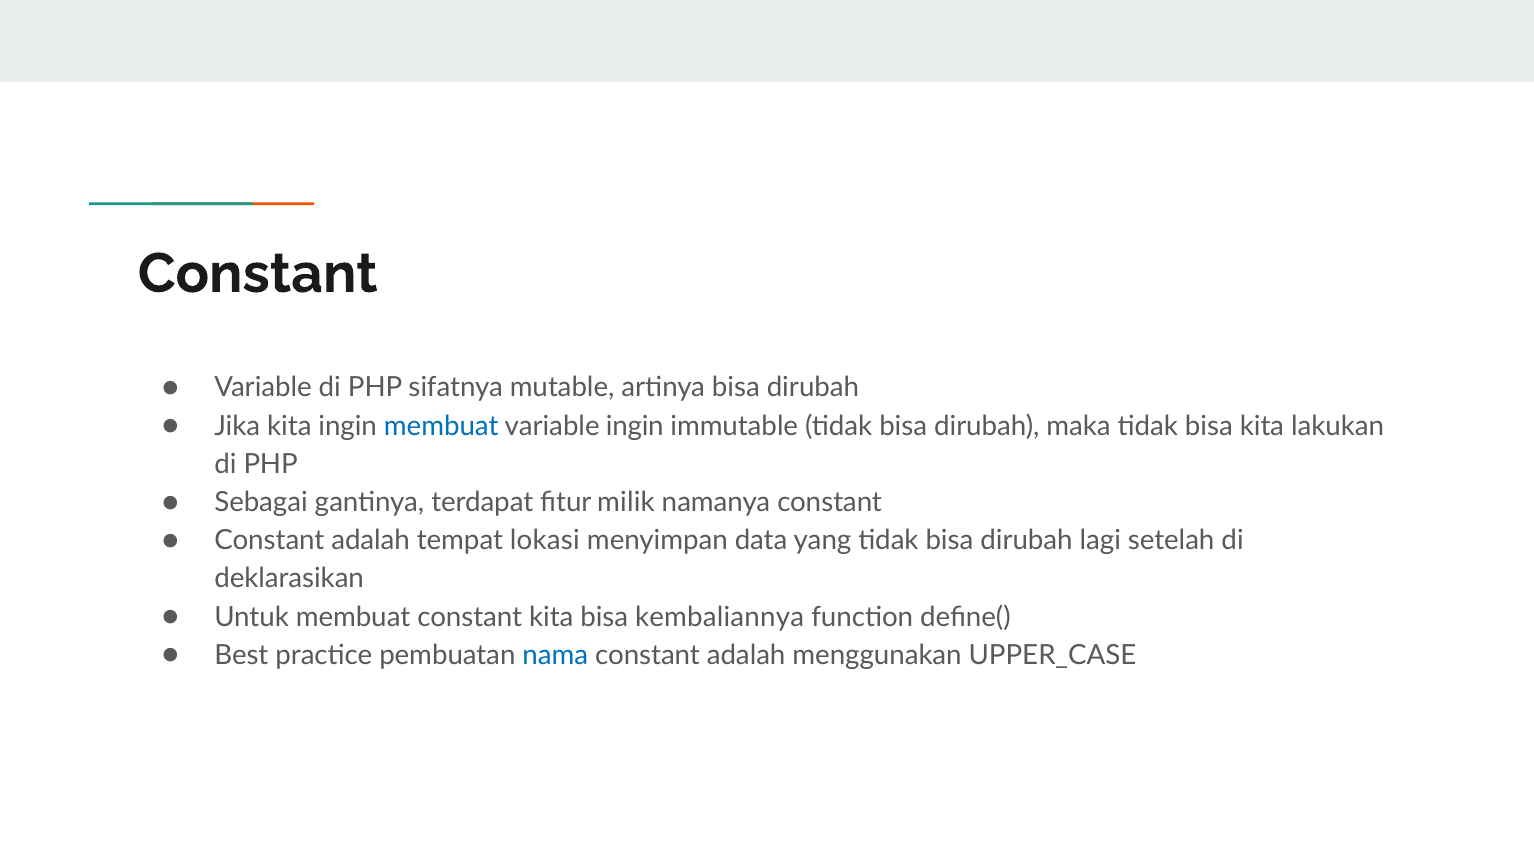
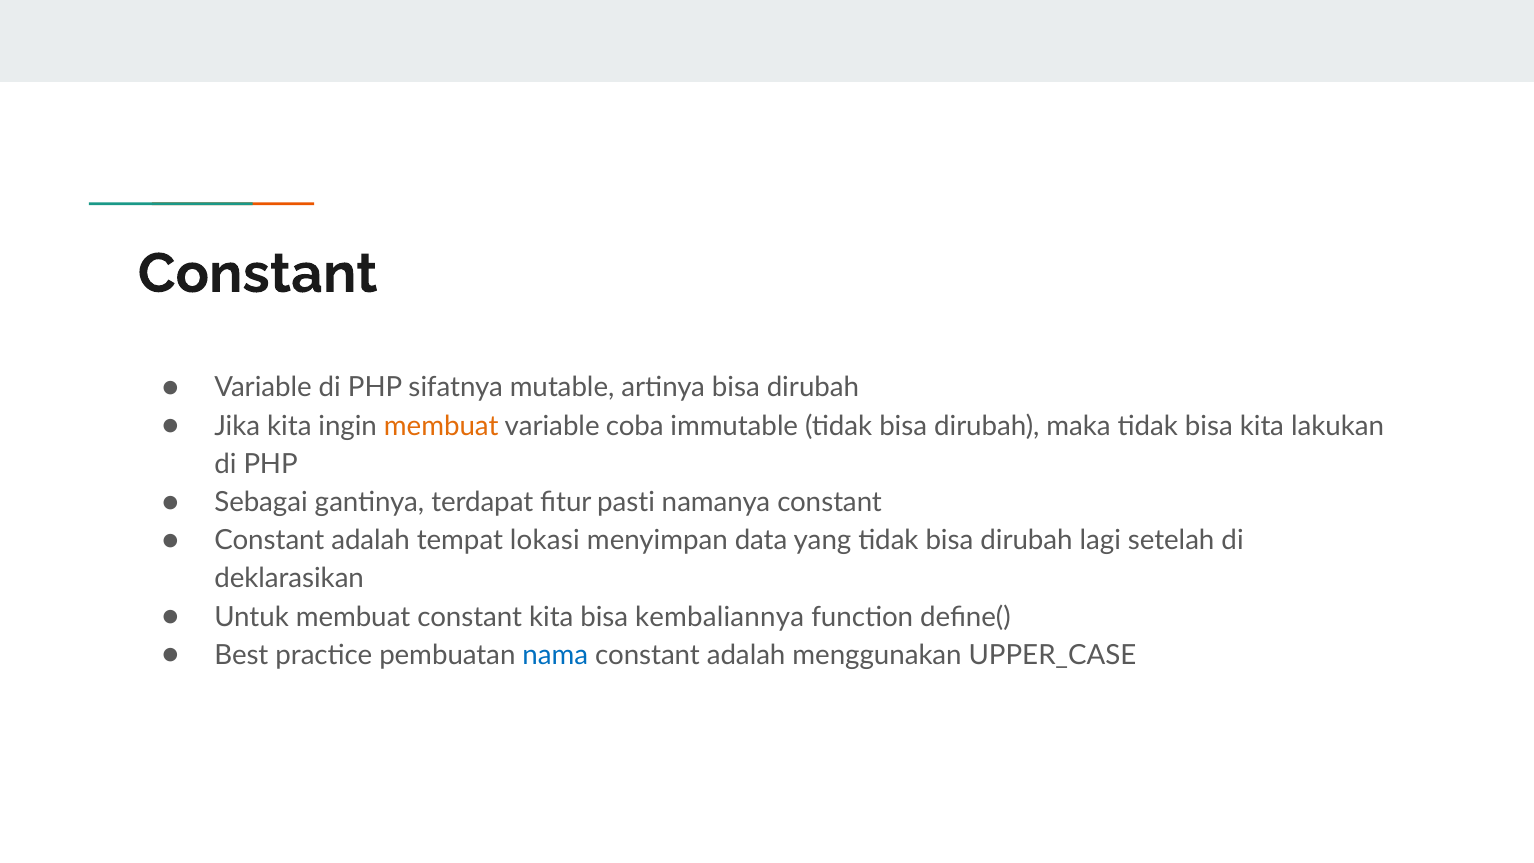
membuat colour: blue -> orange (441, 426)
variable ingin: ingin -> coba (635, 426)
milik: milik -> pasti (626, 502)
